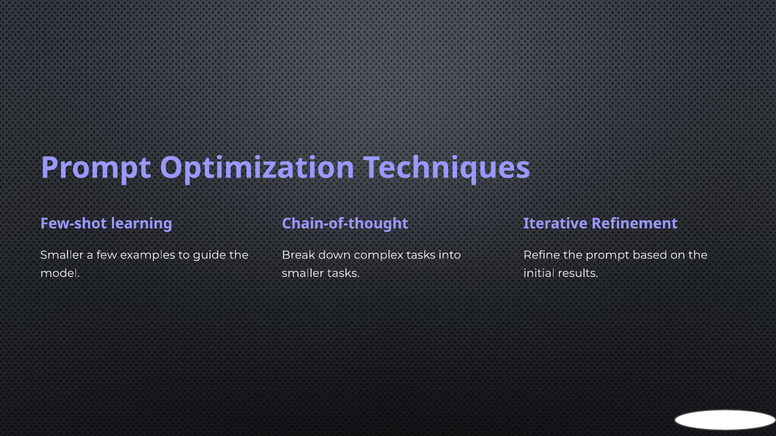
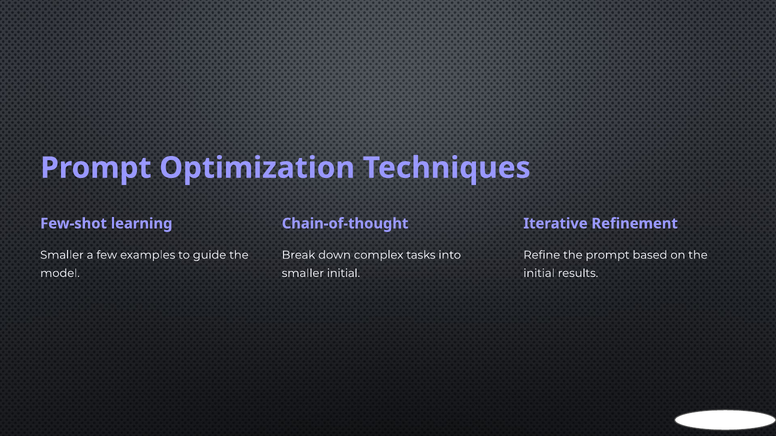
smaller tasks: tasks -> initial (343, 273)
